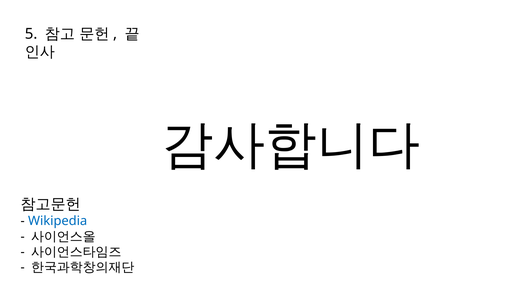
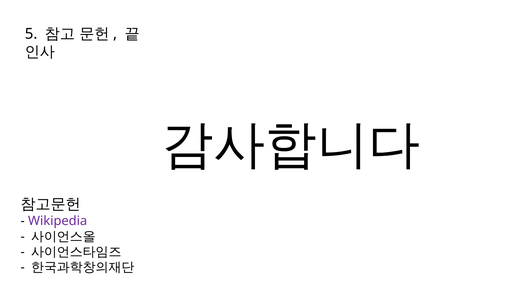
Wikipedia colour: blue -> purple (58, 221)
